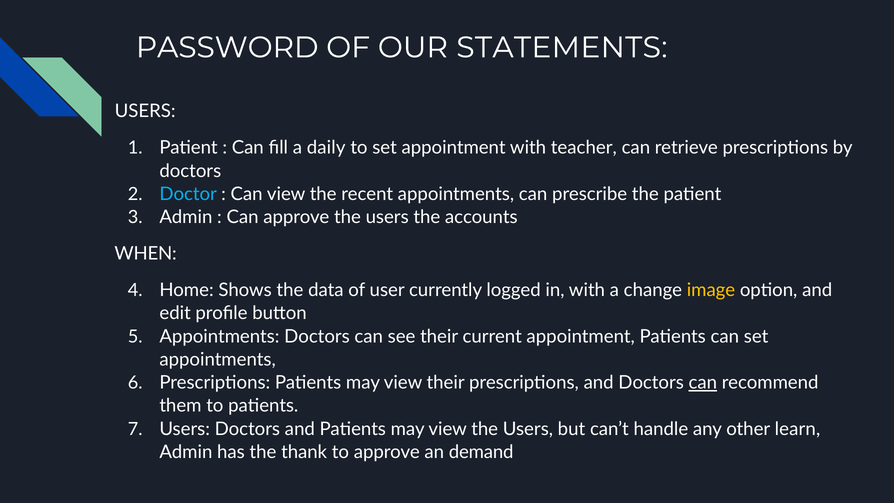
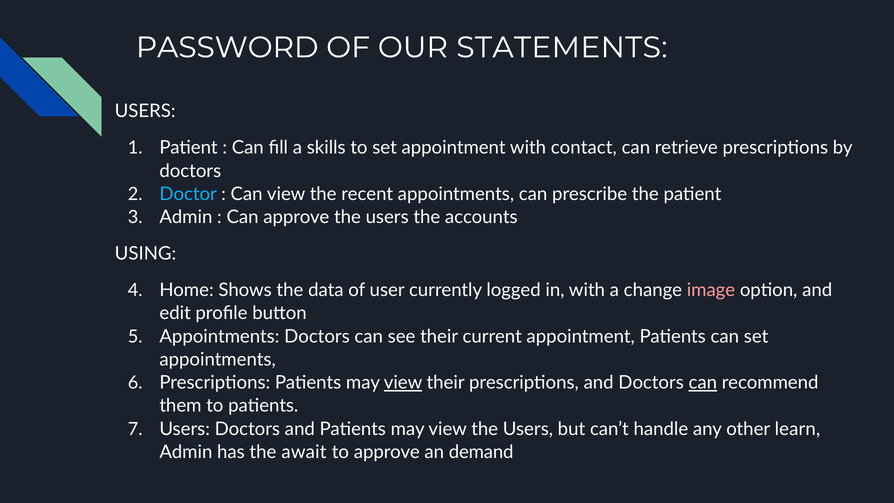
daily: daily -> skills (326, 148)
teacher: teacher -> contact (584, 148)
WHEN: WHEN -> USING (145, 254)
image colour: yellow -> pink (711, 290)
view underline: none -> present (403, 383)
thank: thank -> await (304, 452)
